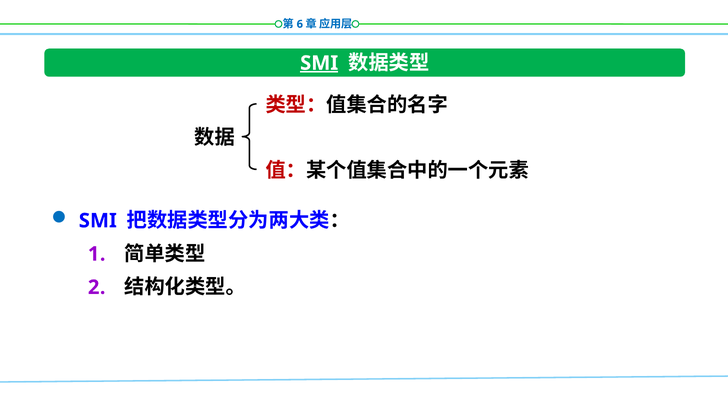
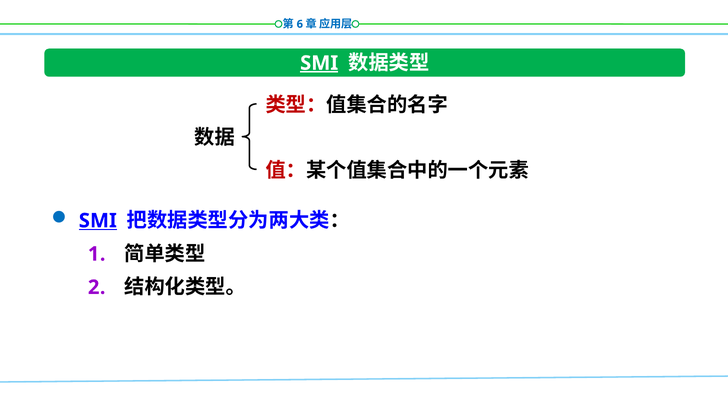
SMI underline: none -> present (98, 221)
